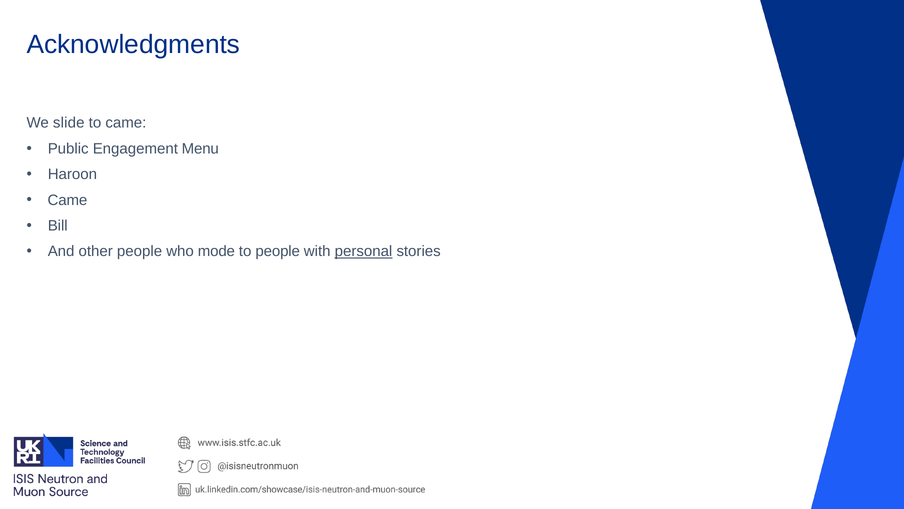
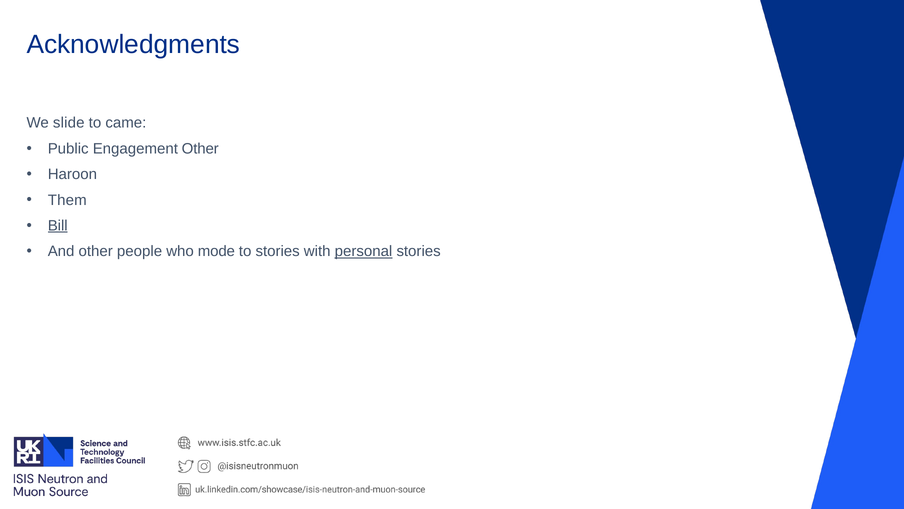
Engagement Menu: Menu -> Other (200, 149)
Came: Came -> Them (67, 200)
Bill underline: none -> present (58, 225)
to people: people -> stories (278, 251)
